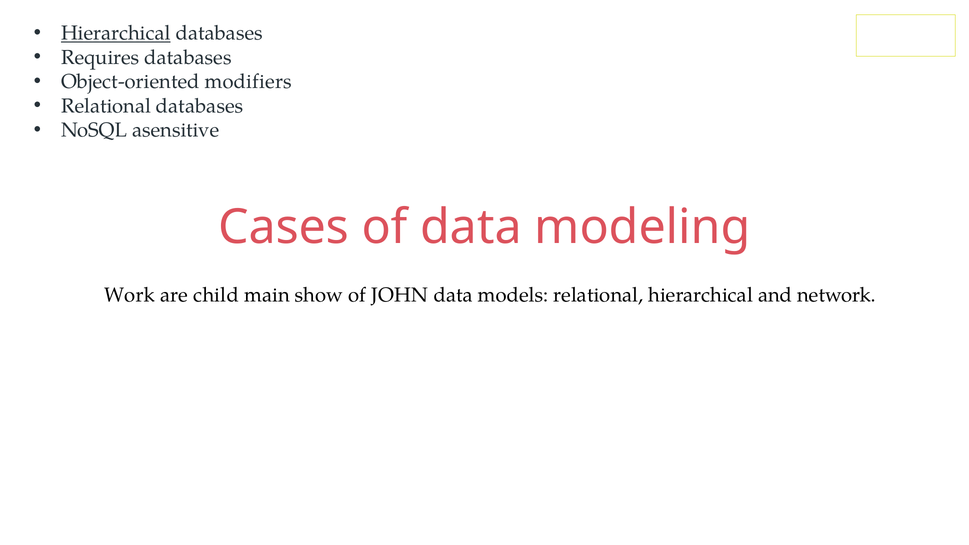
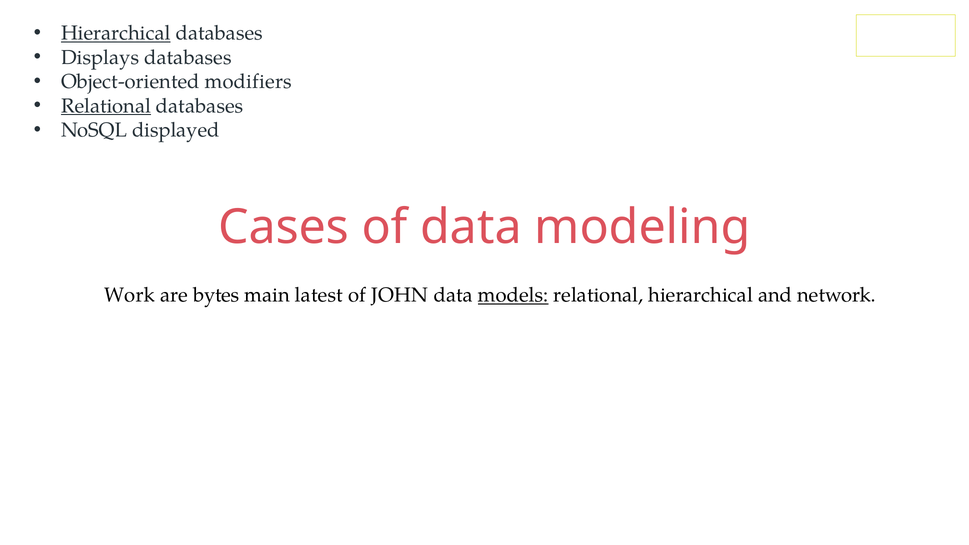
Requires: Requires -> Displays (100, 57)
Relational underline: none -> present (106, 106)
asensitive: asensitive -> displayed (176, 130)
child: child -> bytes (216, 295)
show: show -> latest (319, 295)
models underline: none -> present (513, 295)
